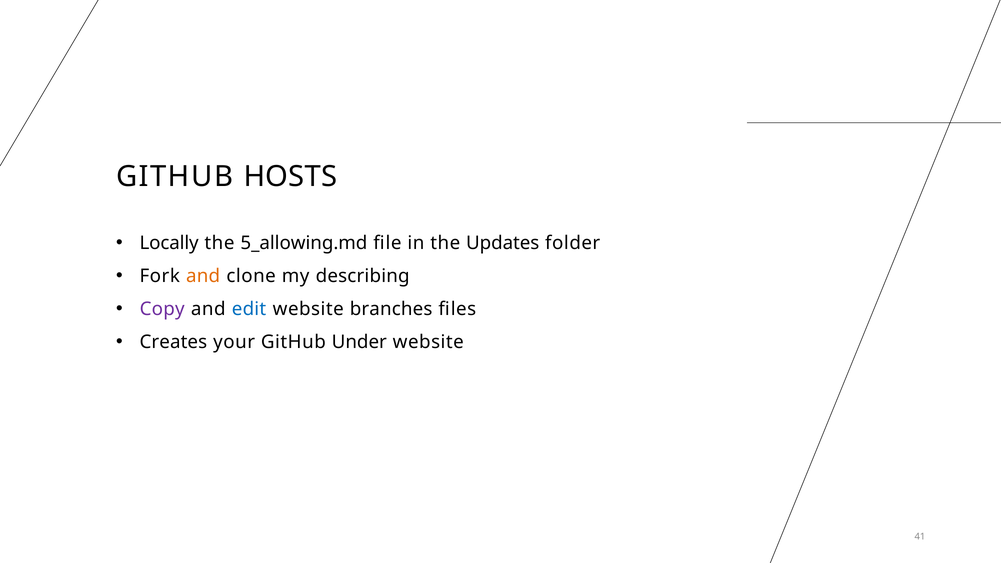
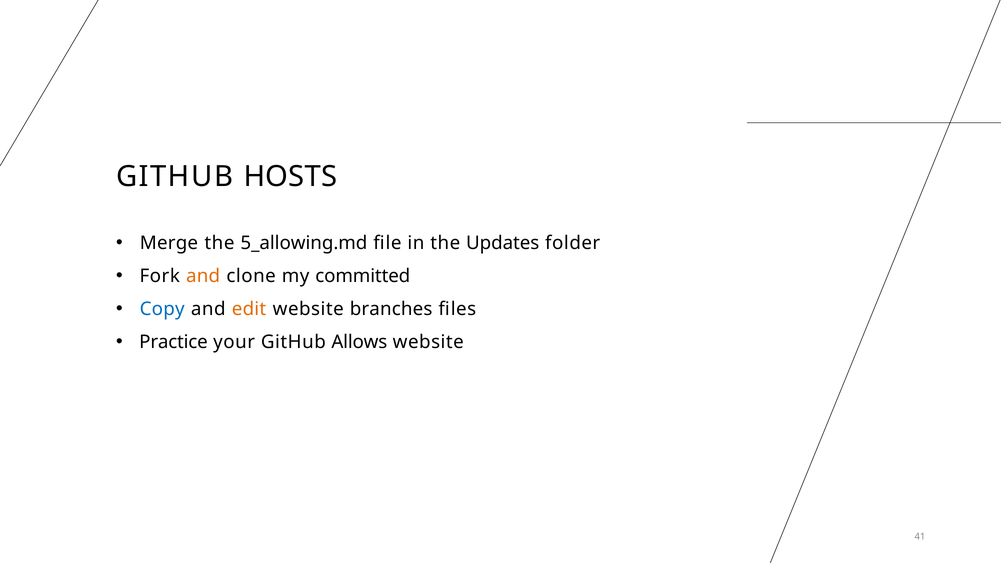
Locally: Locally -> Merge (169, 243)
describing: describing -> committed (363, 276)
Copy colour: purple -> blue (162, 309)
edit colour: blue -> orange (249, 309)
Creates: Creates -> Practice (173, 342)
Under: Under -> Allows (359, 342)
